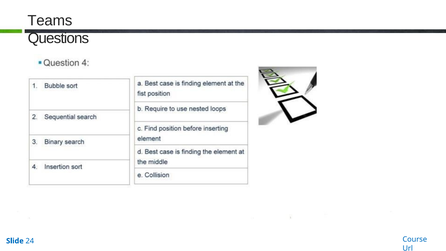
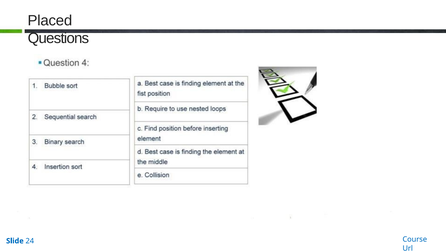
Teams: Teams -> Placed (50, 21)
